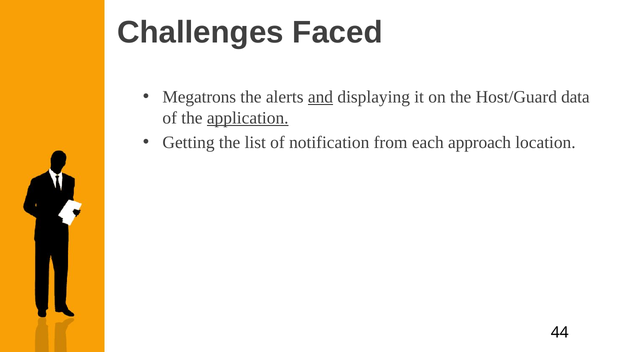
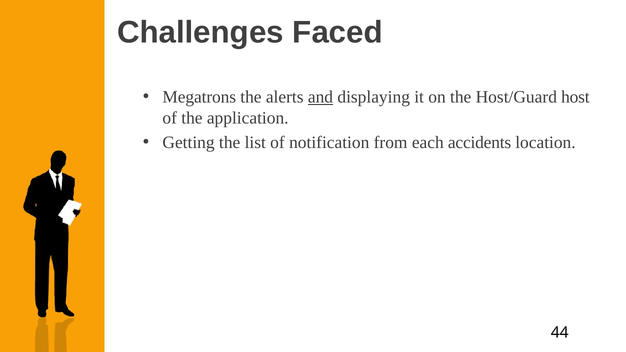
data: data -> host (575, 97)
application underline: present -> none (248, 118)
approach: approach -> accidents (480, 142)
